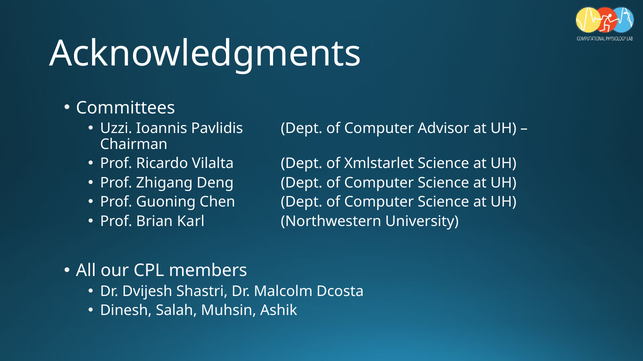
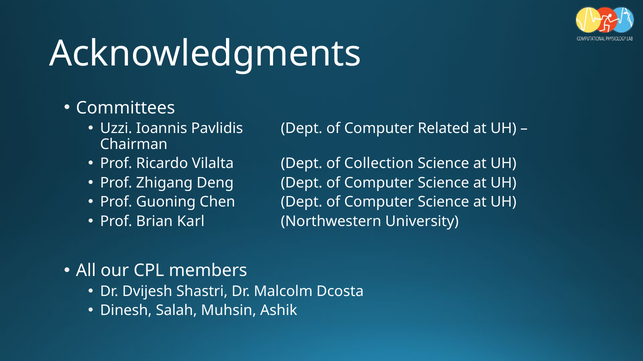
Advisor: Advisor -> Related (443, 129)
Xmlstarlet: Xmlstarlet -> Collection (379, 164)
